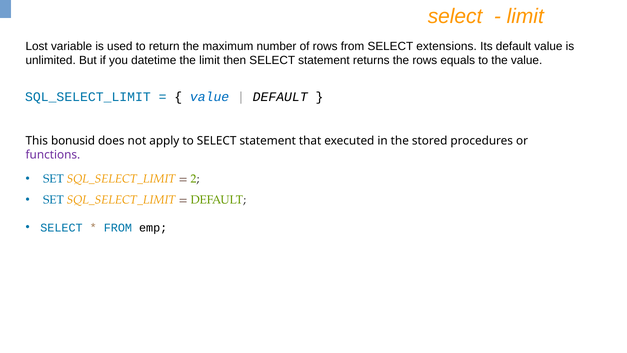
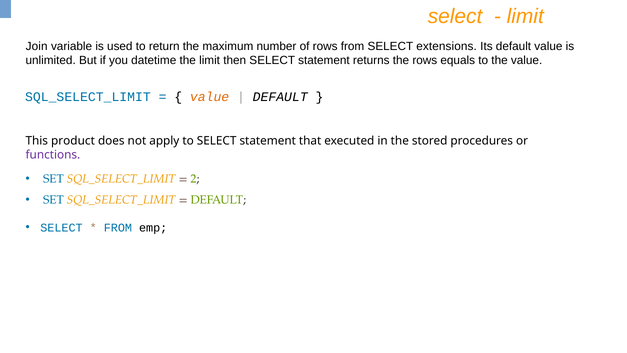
Lost: Lost -> Join (37, 46)
value colour: blue -> orange (210, 97)
bonusid: bonusid -> product (73, 141)
